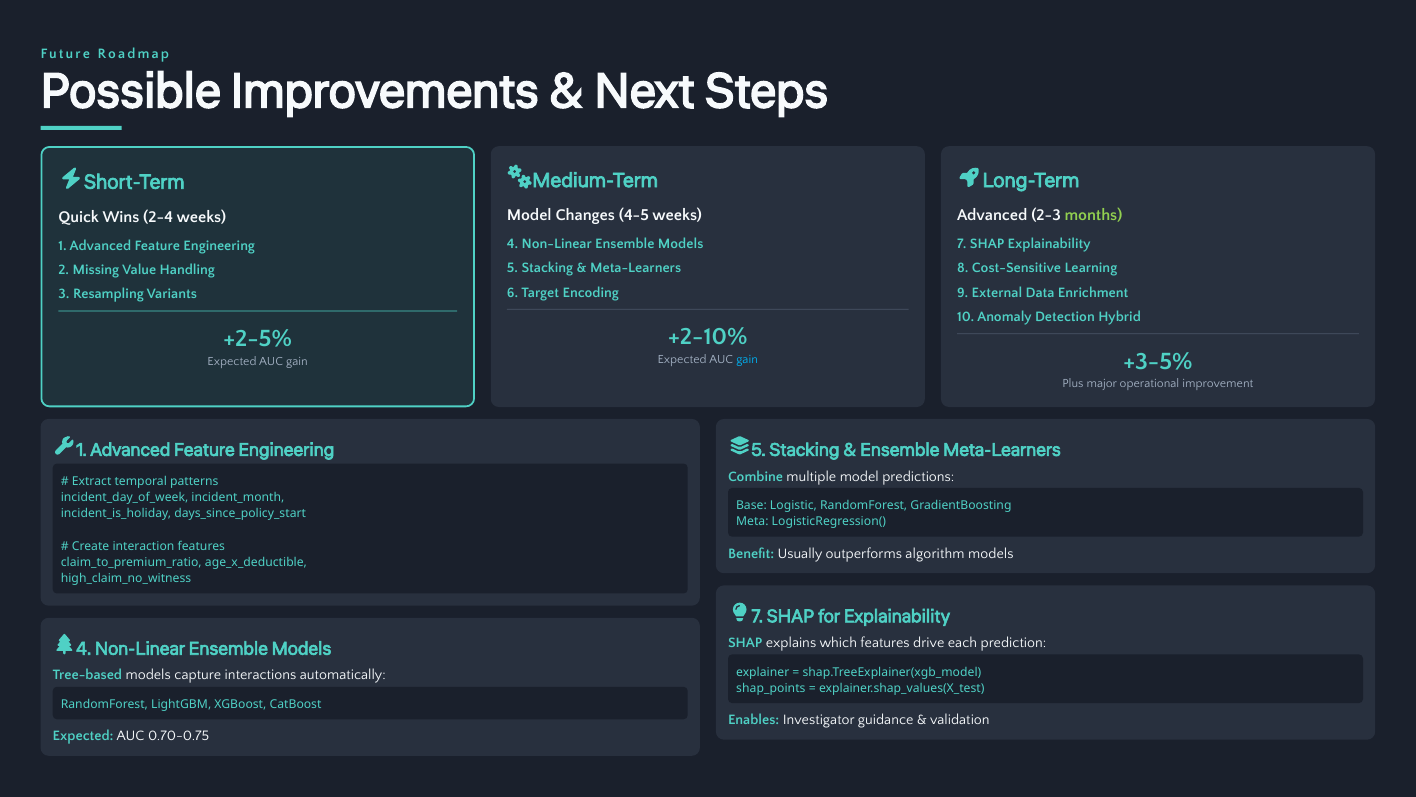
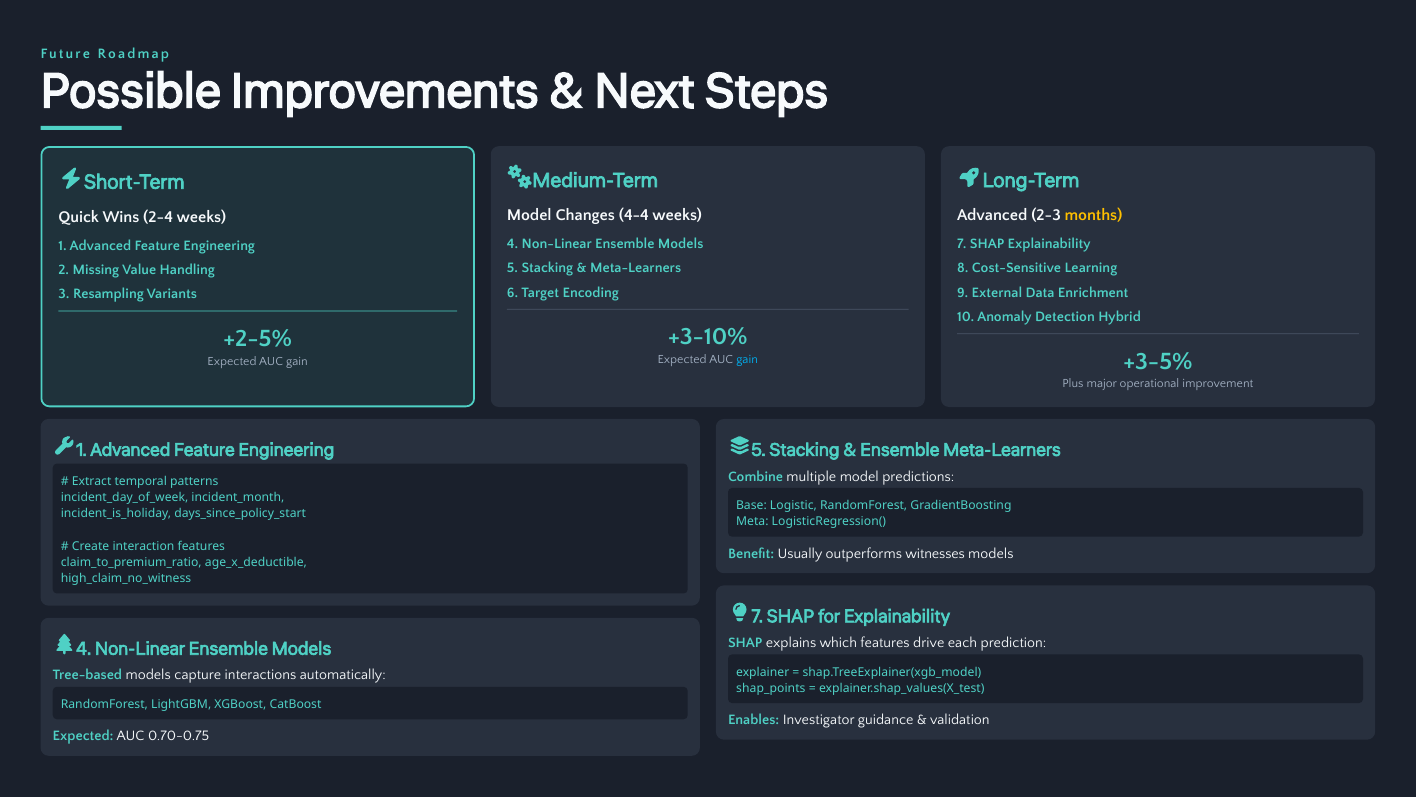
4-5: 4-5 -> 4-4 (634, 215)
months colour: light green -> yellow (1094, 215)
+2-10%: +2-10% -> +3-10% (708, 337)
algorithm: algorithm -> witnesses (935, 553)
